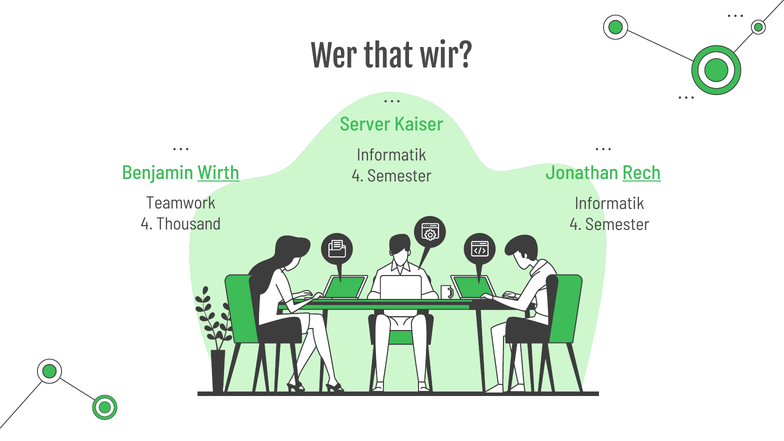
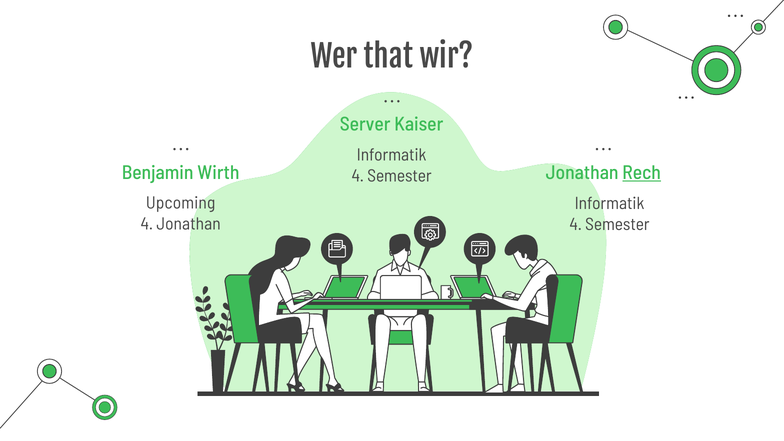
Wirth underline: present -> none (218, 173)
Teamwork: Teamwork -> Upcoming (181, 203)
4 Thousand: Thousand -> Jonathan (189, 224)
